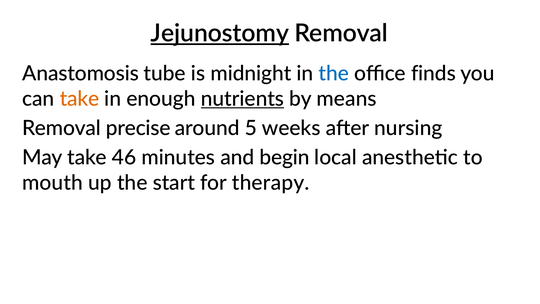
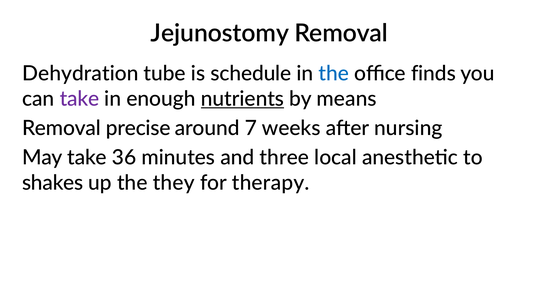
Jejunostomy underline: present -> none (220, 33)
Anastomosis: Anastomosis -> Dehydration (80, 73)
midnight: midnight -> schedule (251, 73)
take colour: orange -> purple (79, 99)
5: 5 -> 7 (251, 128)
46: 46 -> 36 (124, 158)
begin: begin -> three (284, 158)
mouth: mouth -> shakes (53, 183)
start: start -> they (174, 183)
